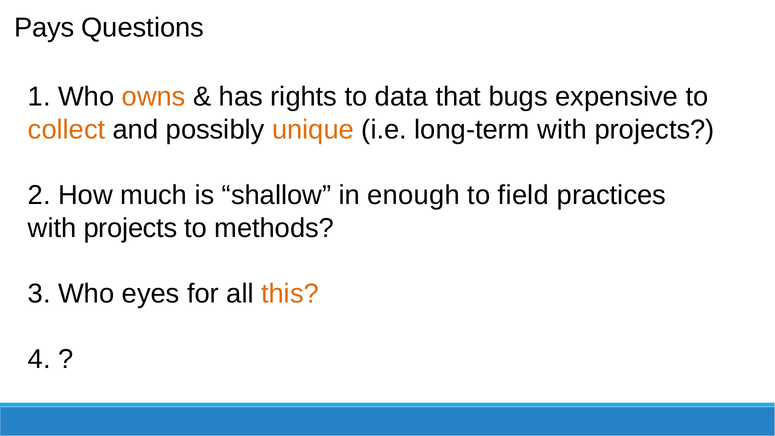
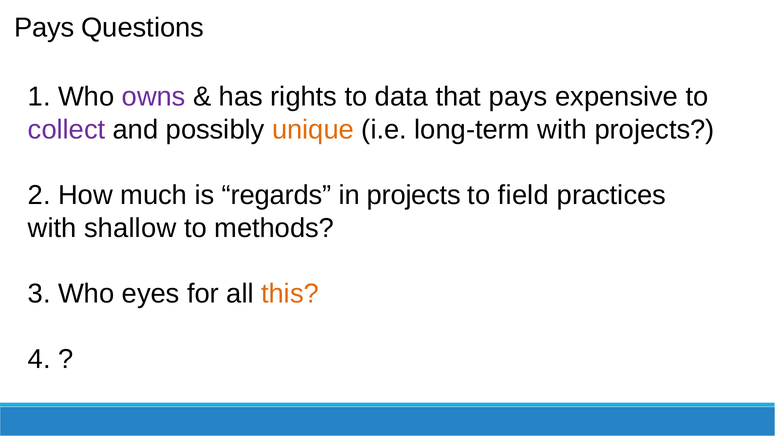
owns colour: orange -> purple (154, 97)
that bugs: bugs -> pays (518, 97)
collect colour: orange -> purple (67, 130)
shallow: shallow -> regards (277, 195)
in enough: enough -> projects (414, 195)
projects: projects -> shallow (130, 228)
